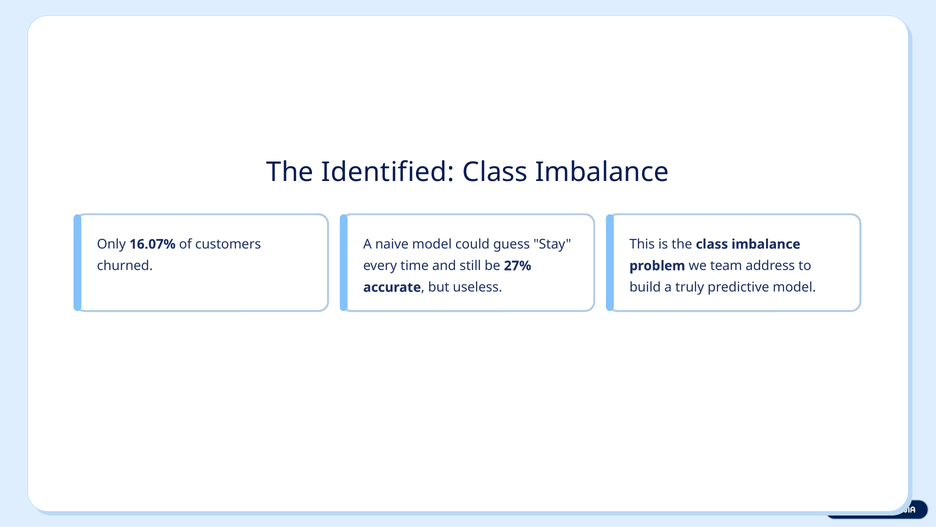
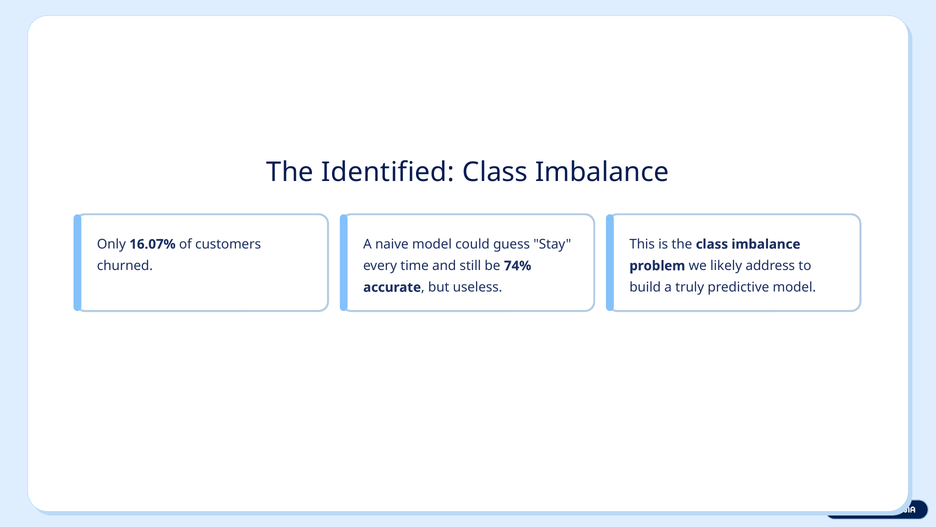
27%: 27% -> 74% (518, 266)
team: team -> likely (726, 266)
